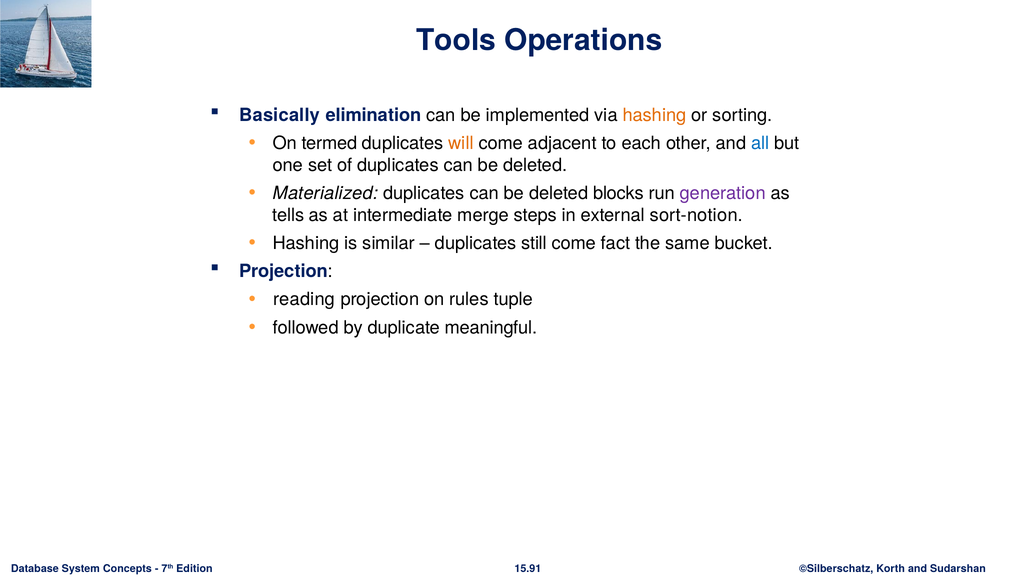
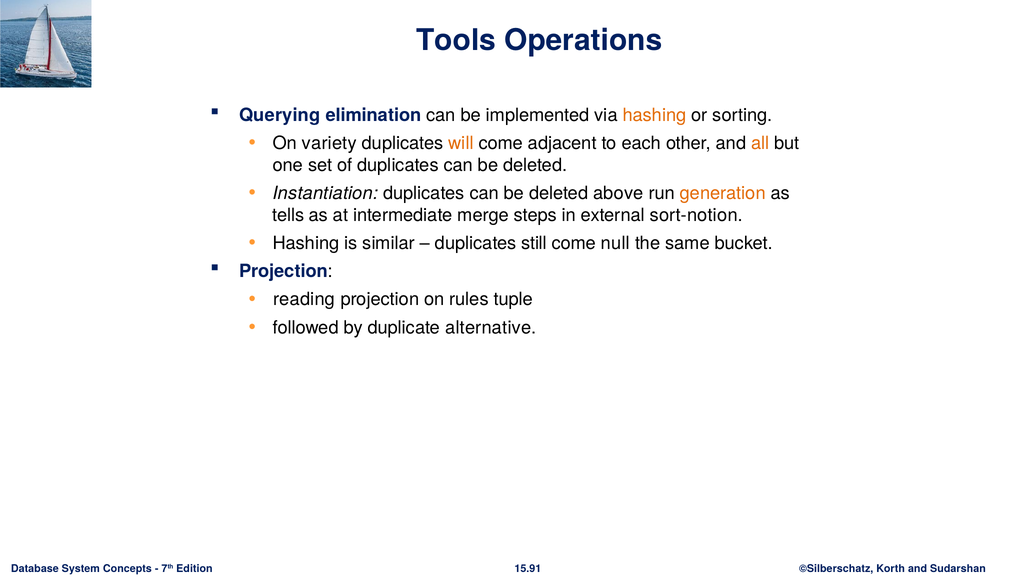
Basically: Basically -> Querying (280, 115)
termed: termed -> variety (329, 143)
all colour: blue -> orange (760, 143)
Materialized: Materialized -> Instantiation (325, 193)
blocks: blocks -> above (618, 193)
generation colour: purple -> orange (723, 193)
fact: fact -> null (615, 243)
meaningful: meaningful -> alternative (491, 328)
